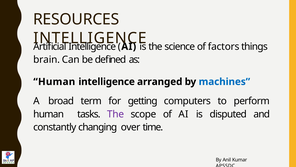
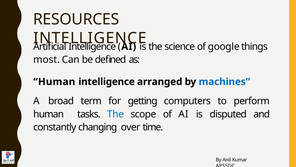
factors: factors -> google (224, 46)
brain: brain -> most (47, 59)
The colour: purple -> blue (116, 114)
